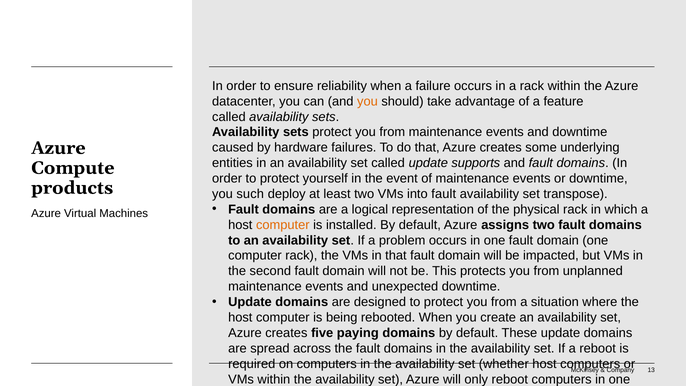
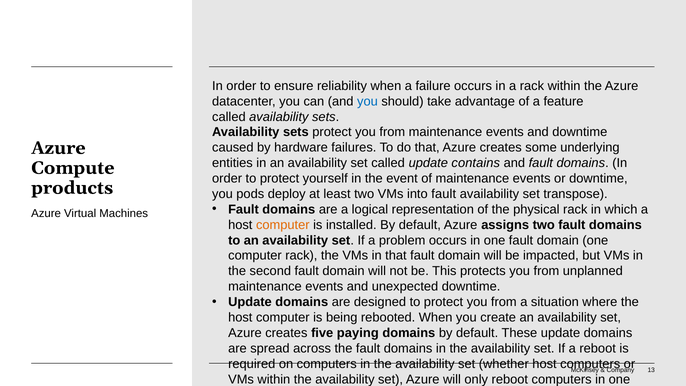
you colour: orange -> blue (367, 101)
supports: supports -> contains (476, 163)
such: such -> pods (250, 194)
